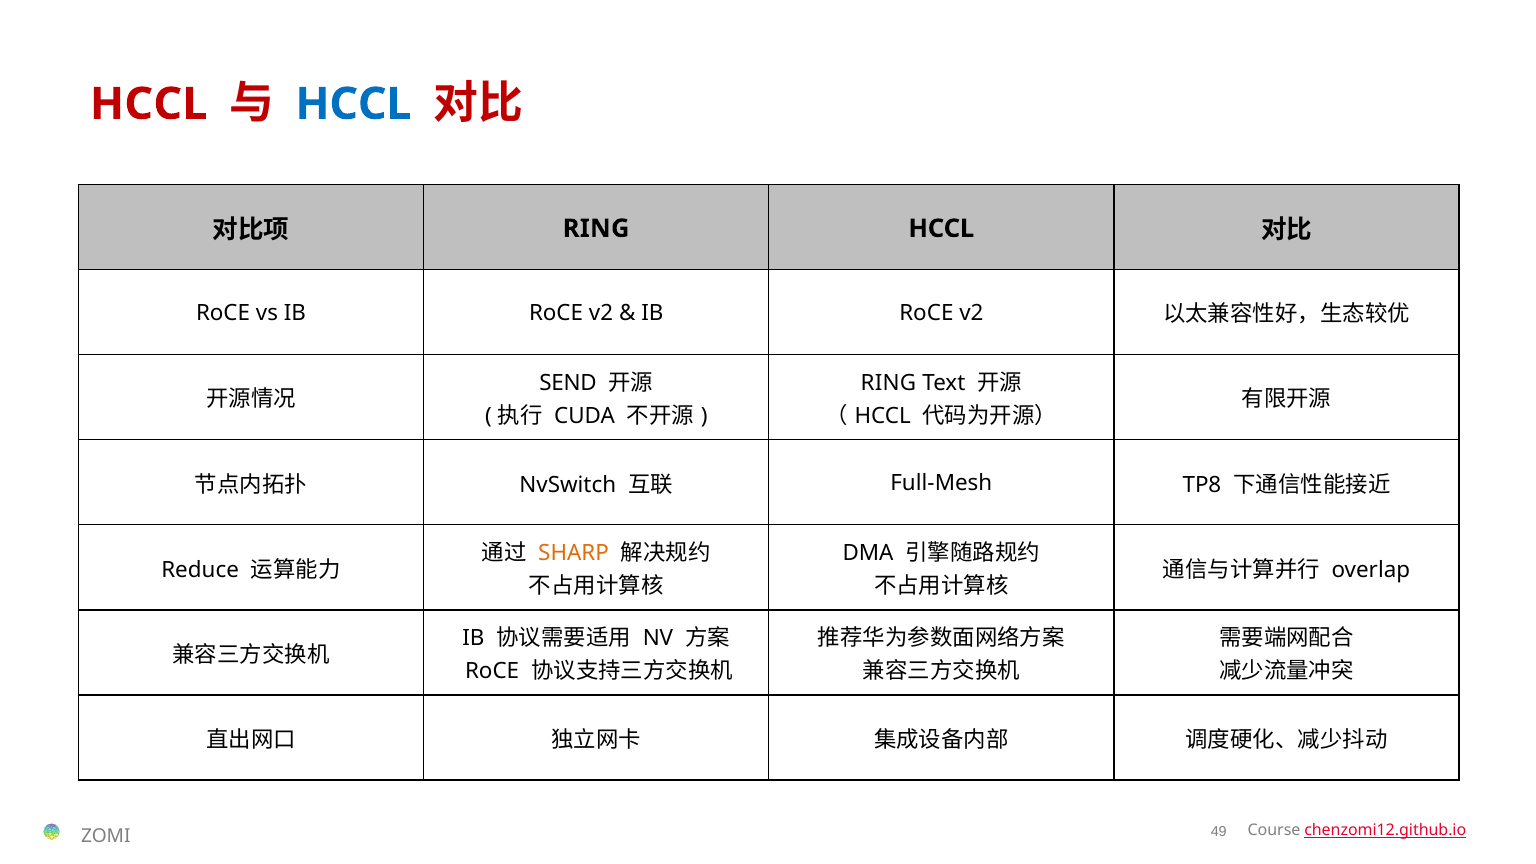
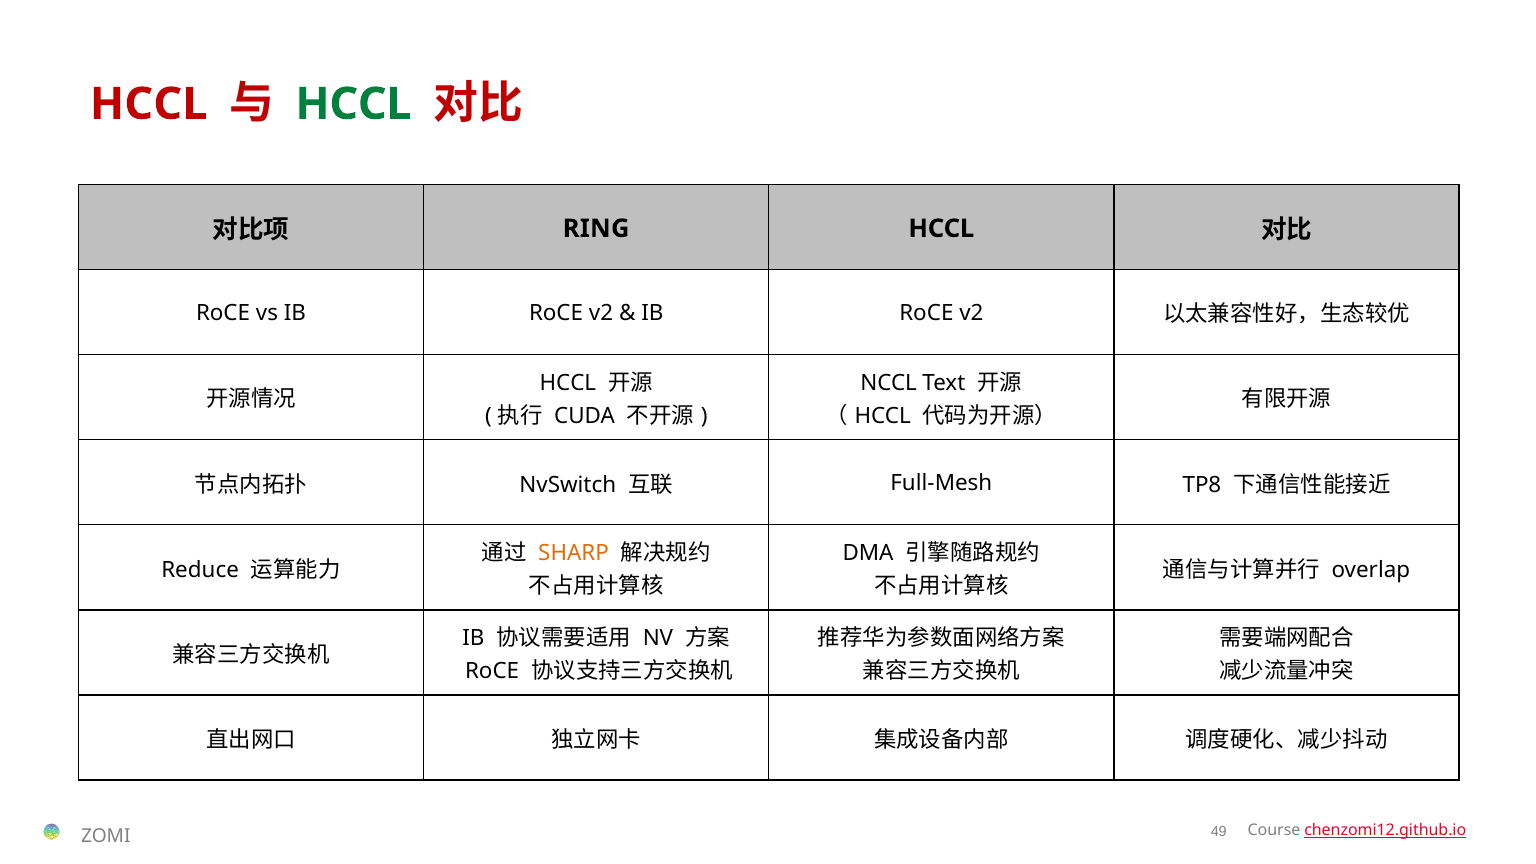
HCCL colour: blue -> green (353, 104)
SEND: SEND -> HCCL (568, 383)
RING: RING -> NCCL (889, 383)
